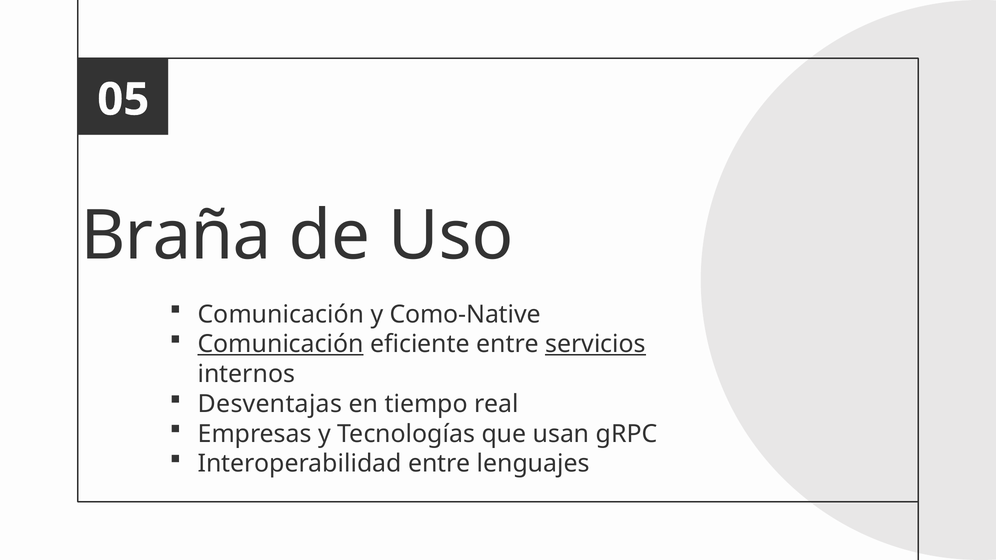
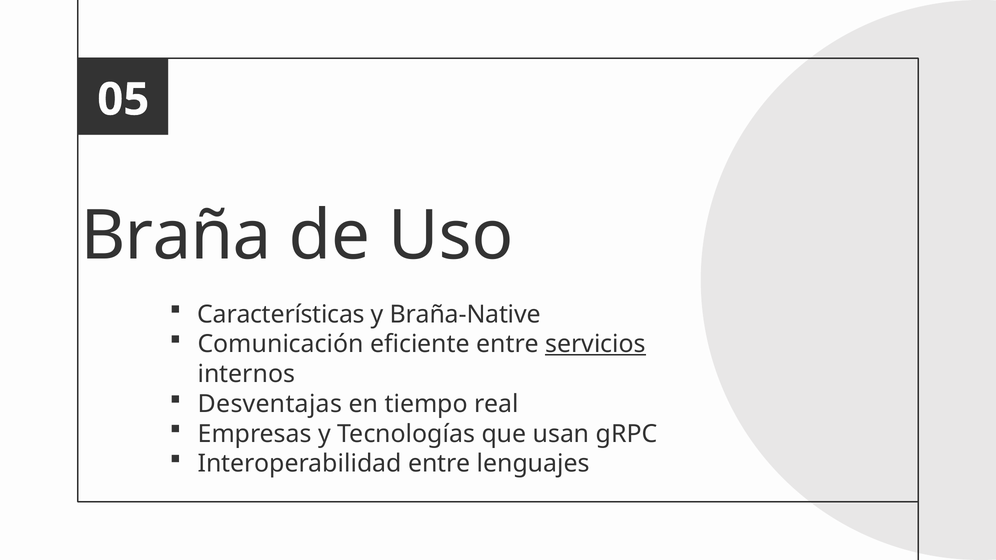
Comunicación: Comunicación -> Características (281, 314)
Como-Native: Como-Native -> Braña-Native (465, 314)
Comunicación underline: present -> none (281, 344)
